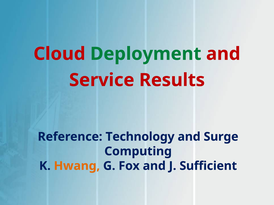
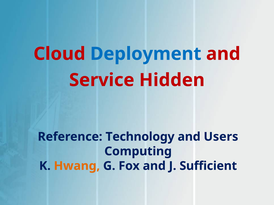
Deployment colour: green -> blue (146, 54)
Results: Results -> Hidden (172, 80)
Surge: Surge -> Users (221, 137)
